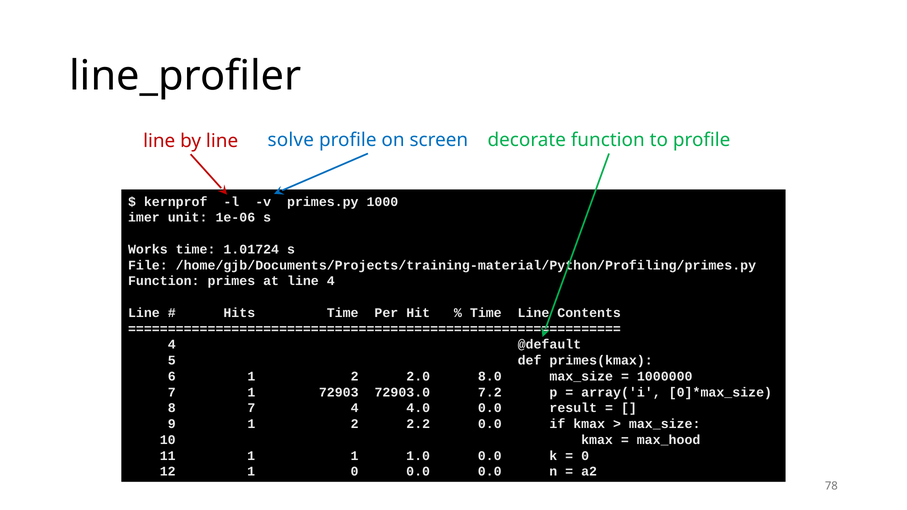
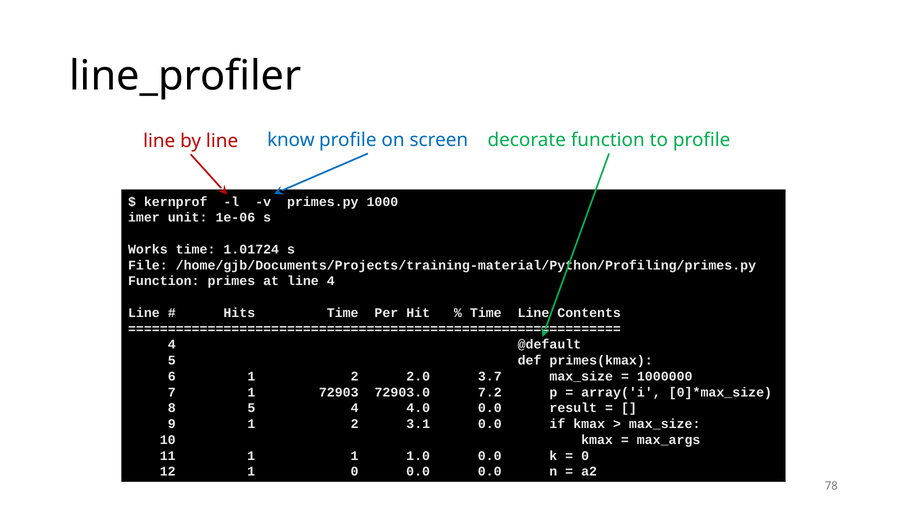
solve: solve -> know (291, 140)
8.0: 8.0 -> 3.7 (490, 376)
8 7: 7 -> 5 (251, 408)
2.2: 2.2 -> 3.1 (418, 424)
max_hood: max_hood -> max_args (669, 440)
